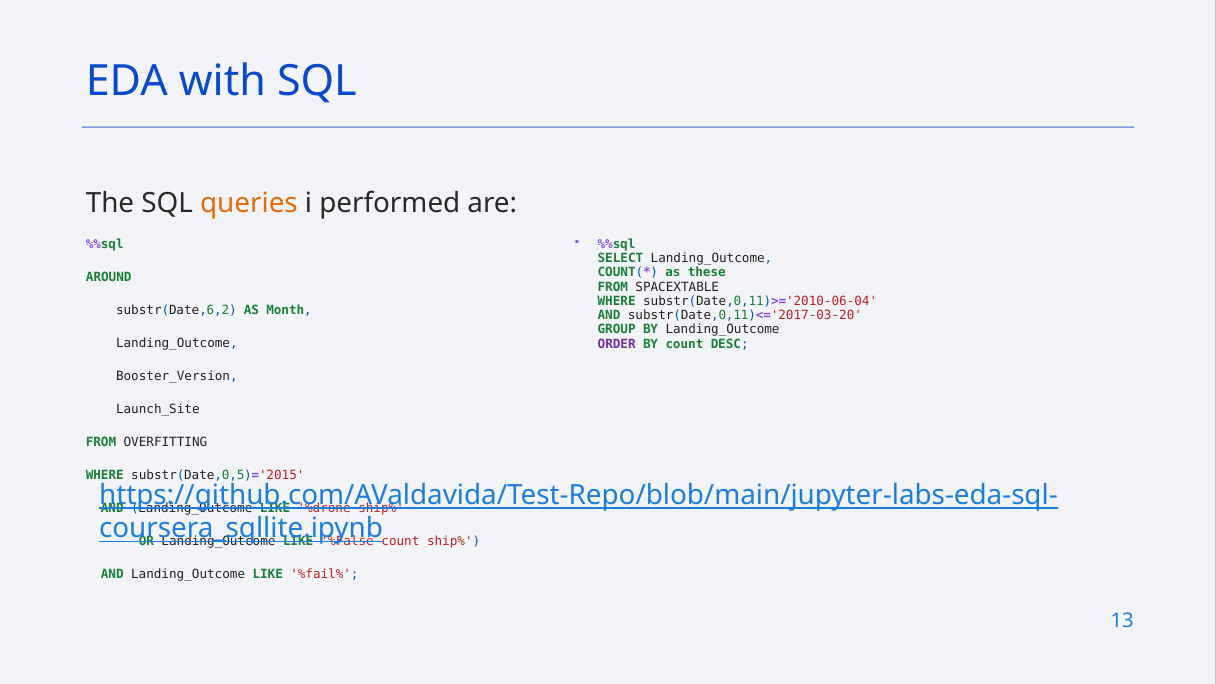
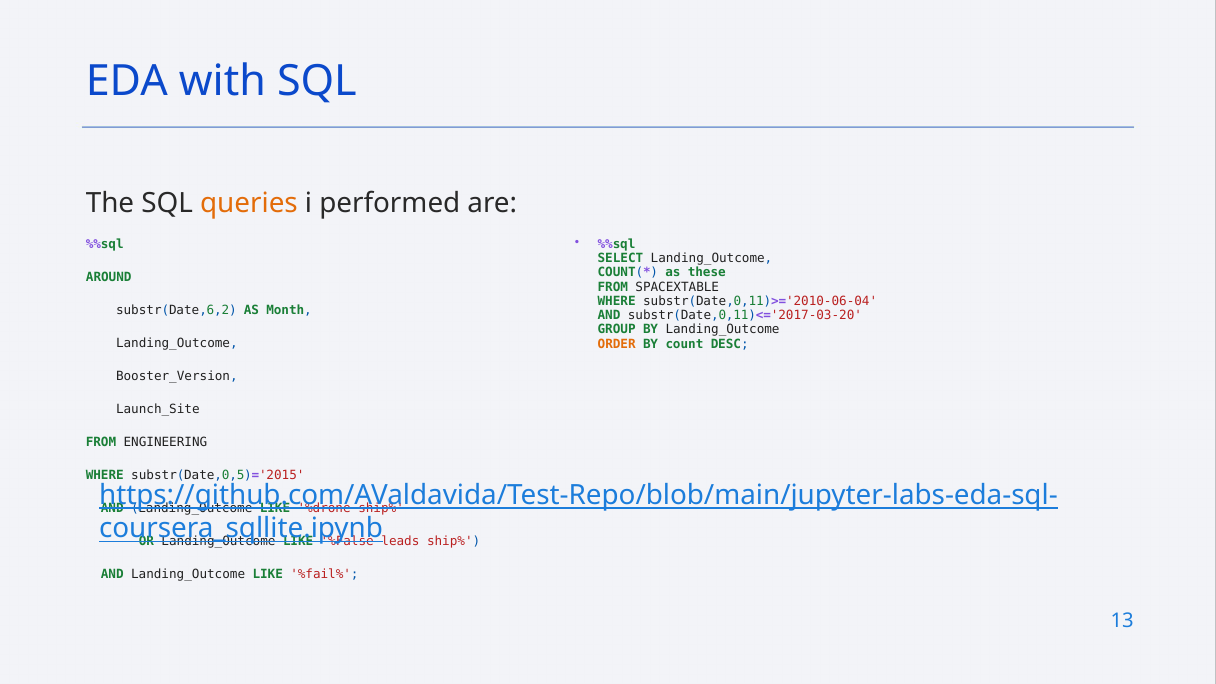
ORDER colour: purple -> orange (617, 344)
OVERFITTING: OVERFITTING -> ENGINEERING (165, 442)
count: count -> leads (400, 541)
